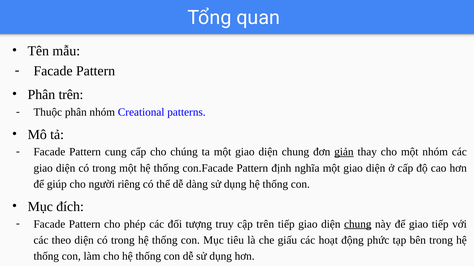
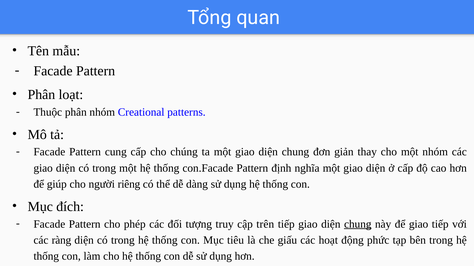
Phân trên: trên -> loạt (71, 95)
giản underline: present -> none (344, 152)
theo: theo -> ràng (61, 241)
